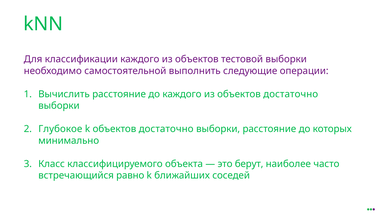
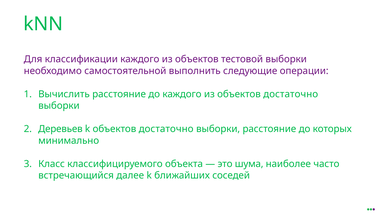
Глубокое: Глубокое -> Деревьев (60, 129)
берут: берут -> шума (249, 164)
равно: равно -> далее (130, 175)
